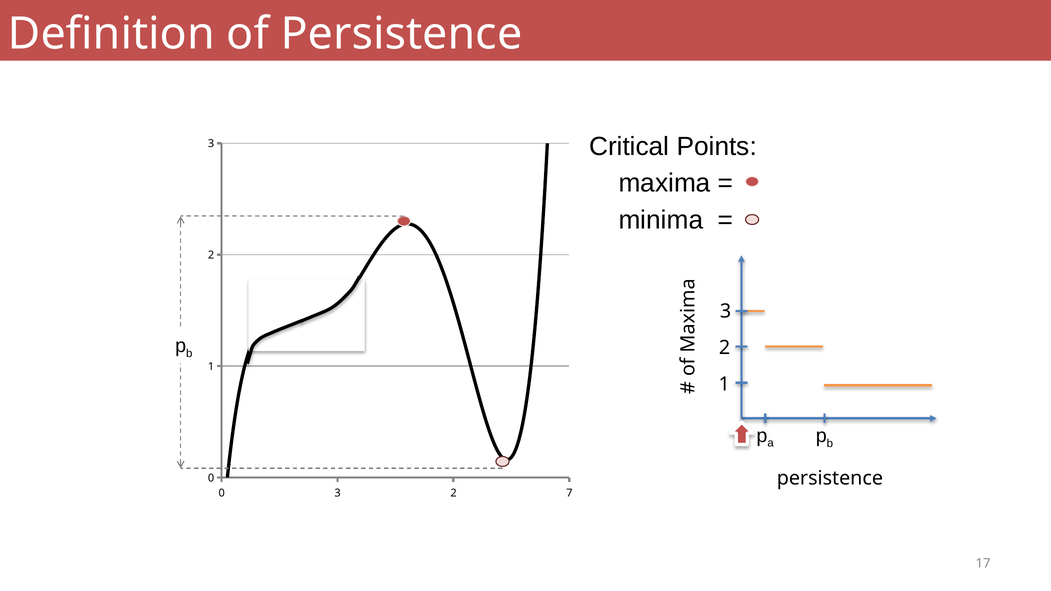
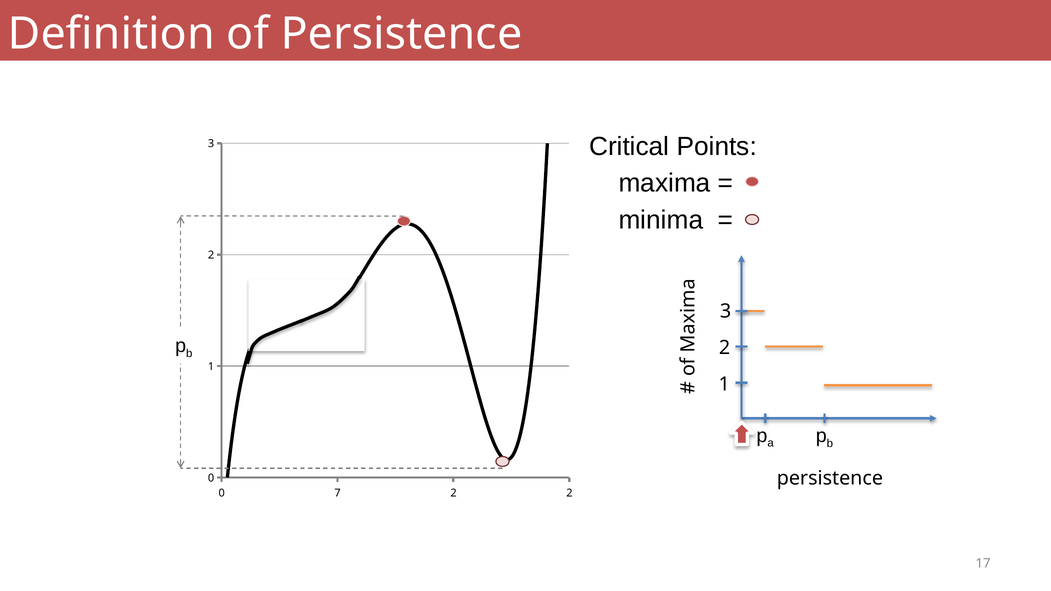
3: 3 -> 7 (338, 493)
2 7: 7 -> 2 (569, 493)
